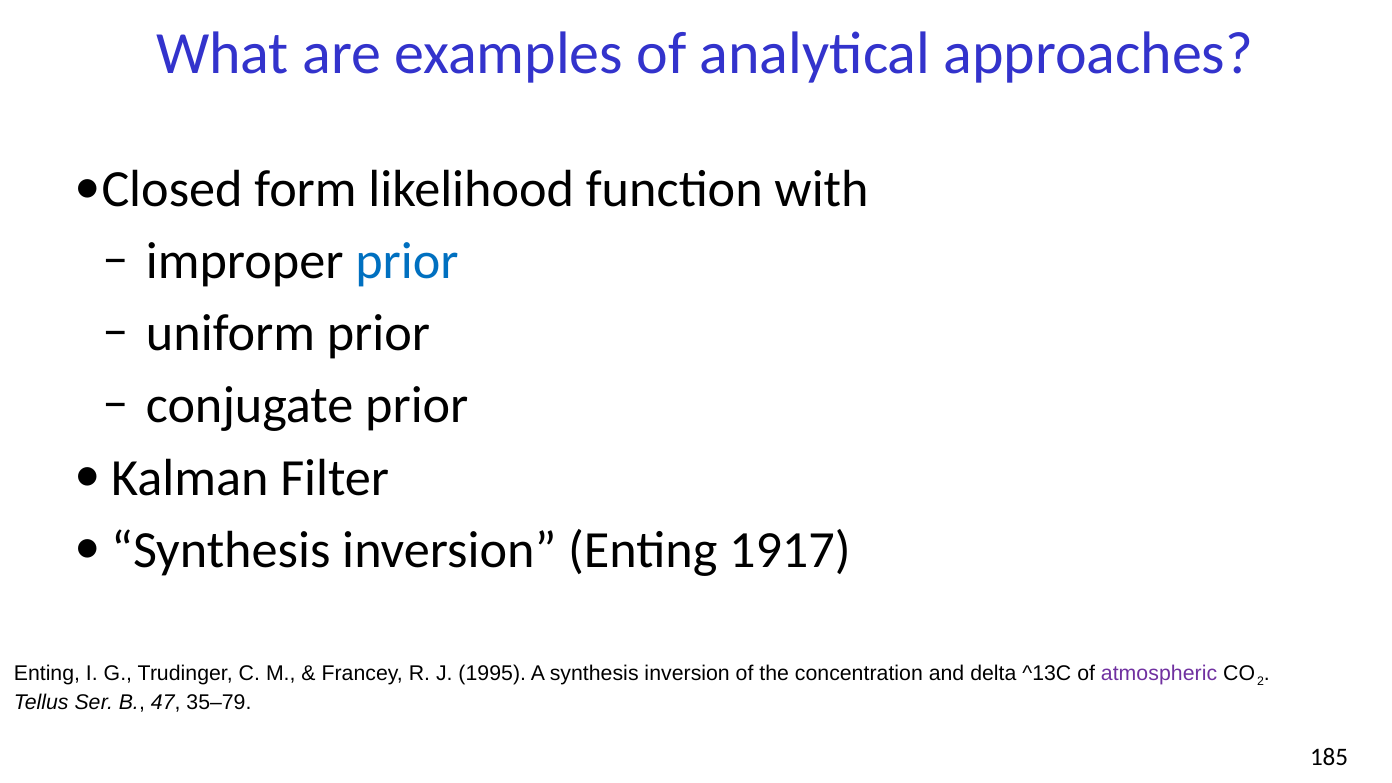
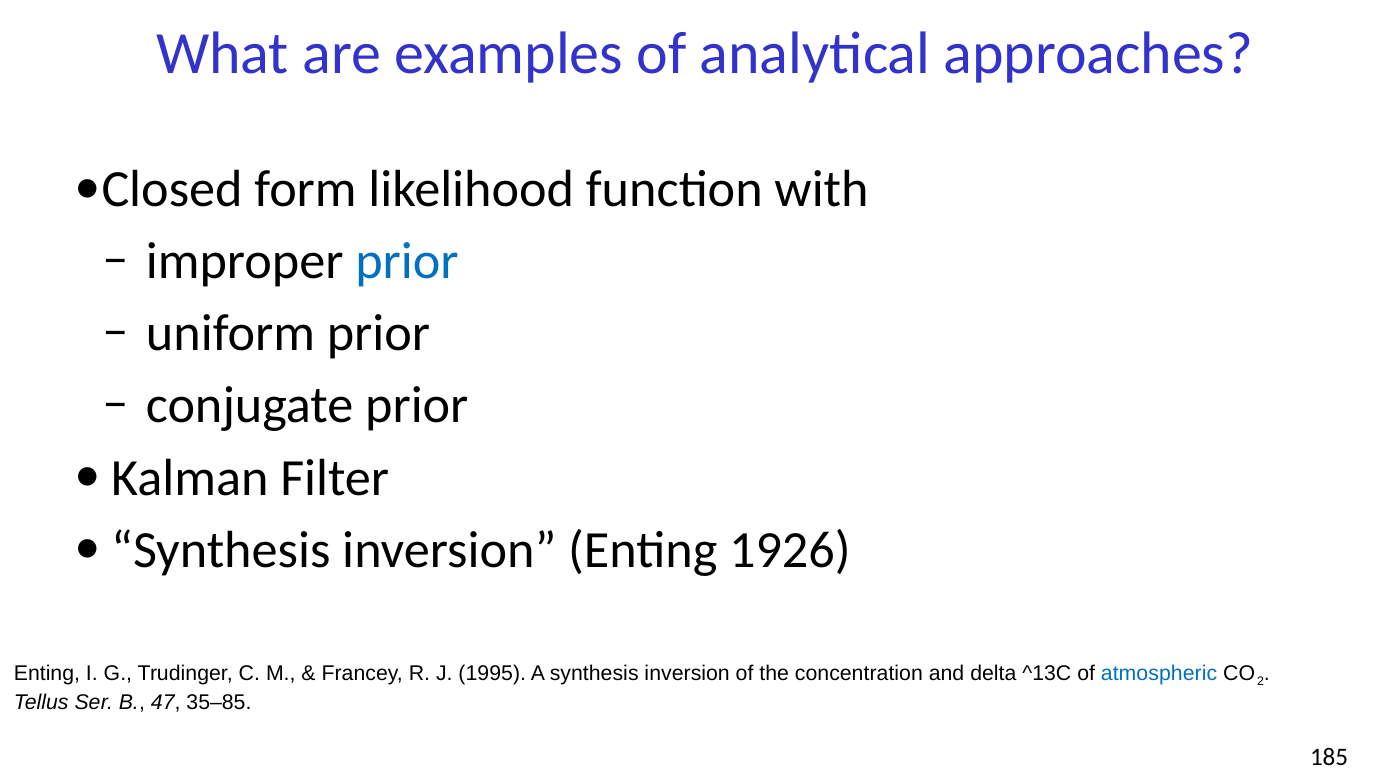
1917: 1917 -> 1926 (790, 550)
atmospheric colour: purple -> blue (1159, 674)
35–79: 35–79 -> 35–85 (219, 703)
